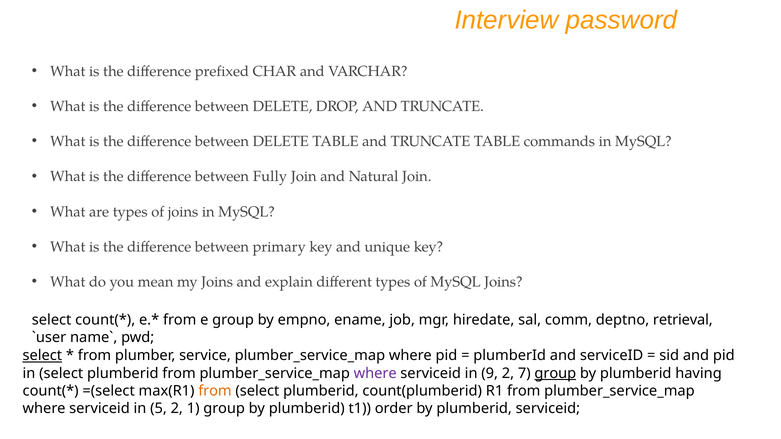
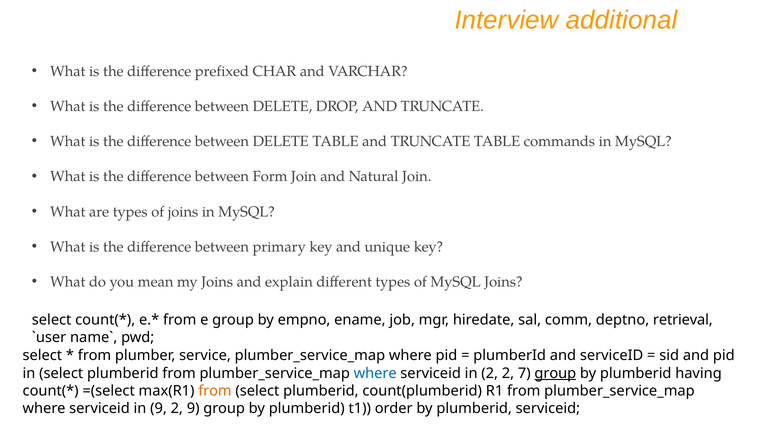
password: password -> additional (622, 20)
Fully: Fully -> Form (270, 177)
select underline: present -> none (42, 356)
where colour: purple -> blue (375, 373)
in 9: 9 -> 2 (490, 373)
in 5: 5 -> 9 (159, 409)
2 1: 1 -> 9 (193, 409)
